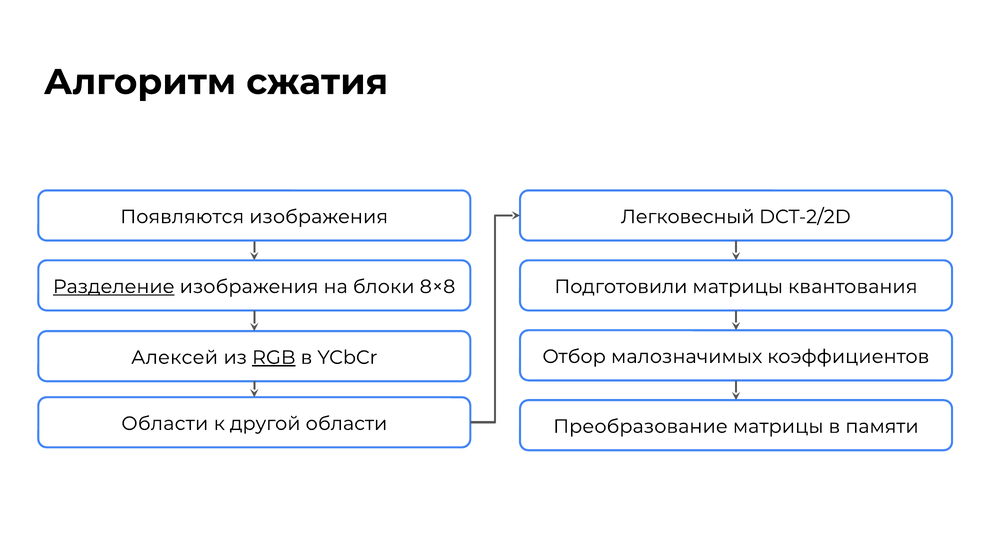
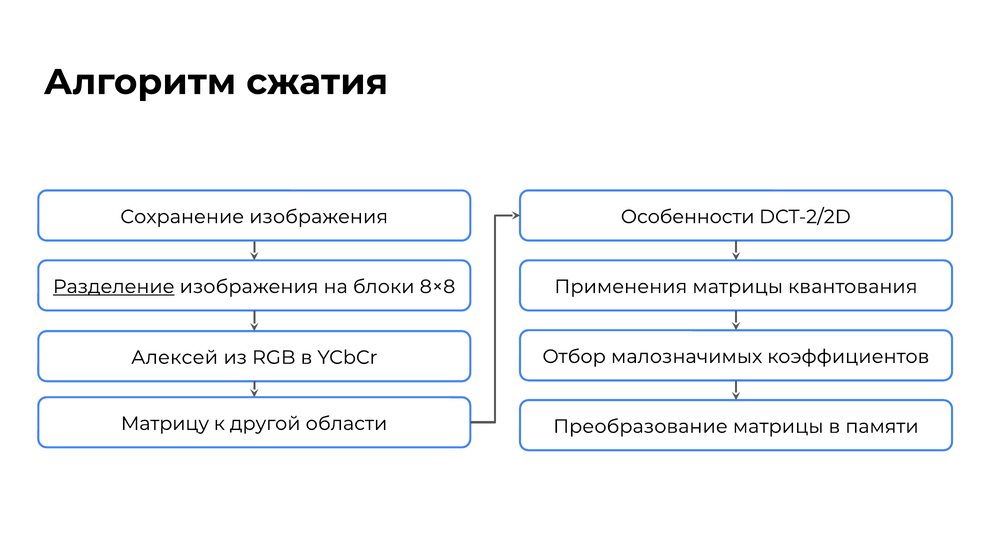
Появляются: Появляются -> Сохранение (182, 217)
Легковесный: Легковесный -> Особенности (688, 217)
Подготовили: Подготовили -> Применения (621, 287)
RGB underline: present -> none (274, 358)
Области: Области -> Матрицу (165, 424)
